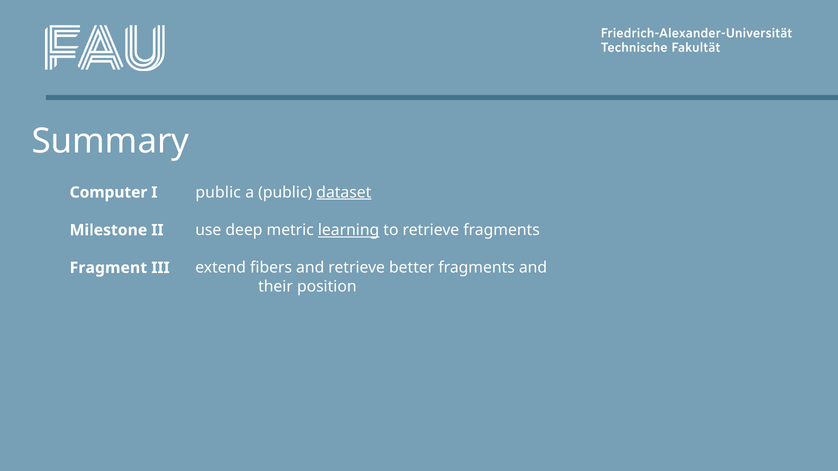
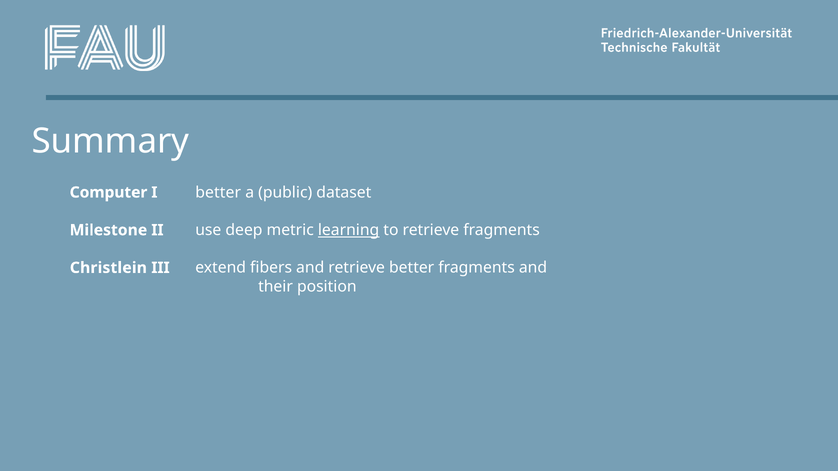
I public: public -> better (218, 193)
dataset underline: present -> none (344, 193)
Fragment: Fragment -> Christlein (108, 268)
